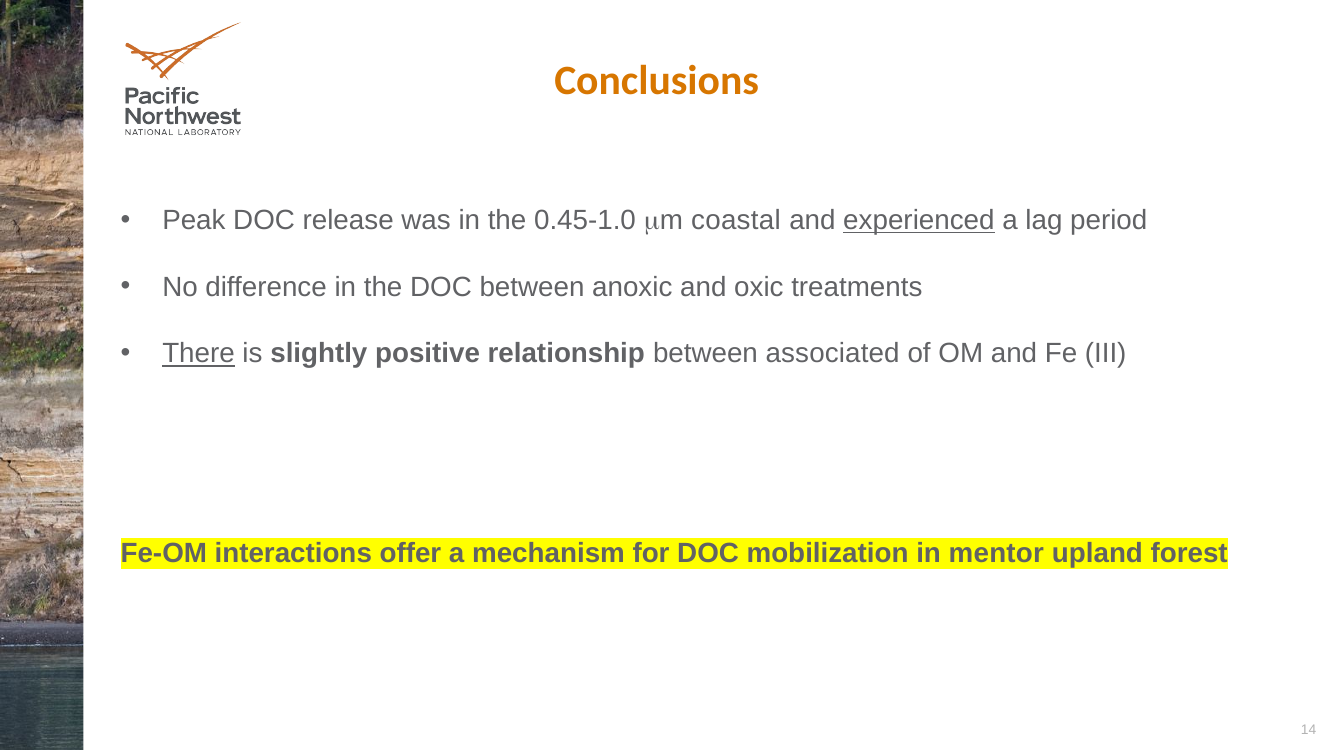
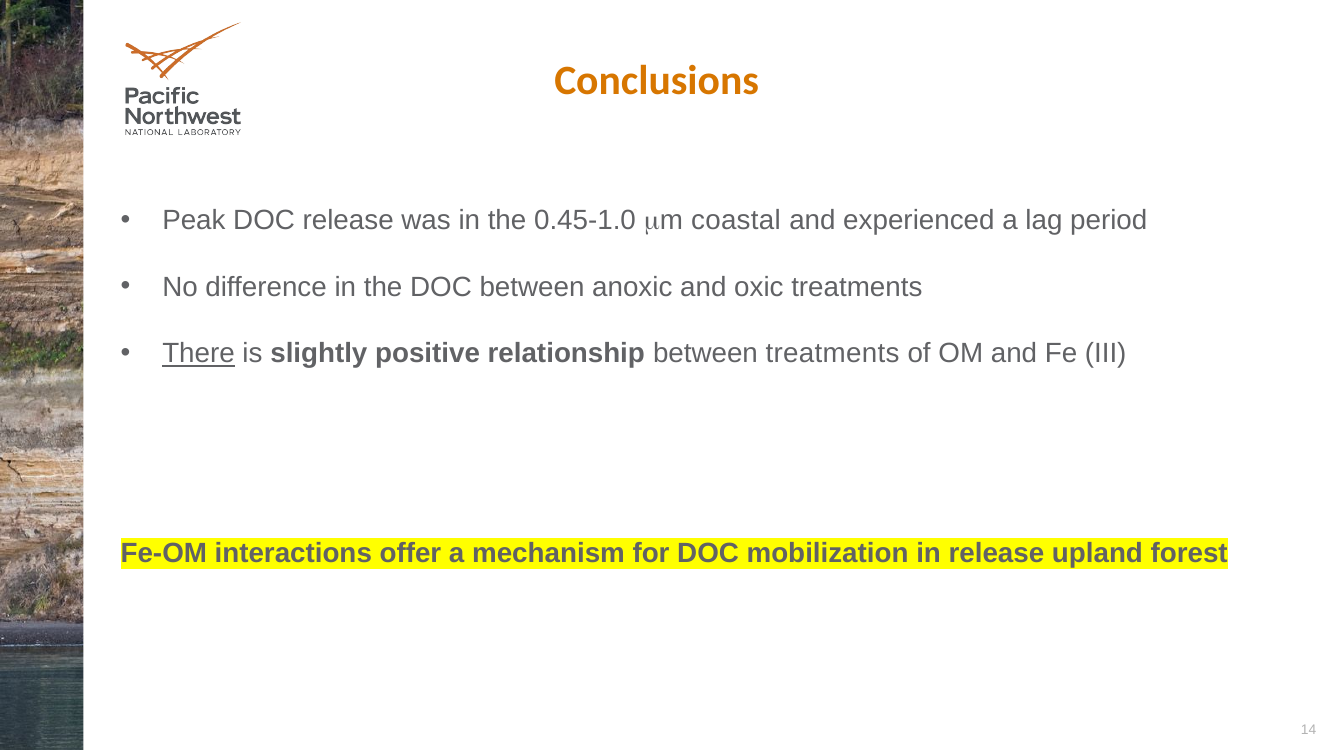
experienced underline: present -> none (919, 220)
between associated: associated -> treatments (833, 354)
in mentor: mentor -> release (996, 554)
